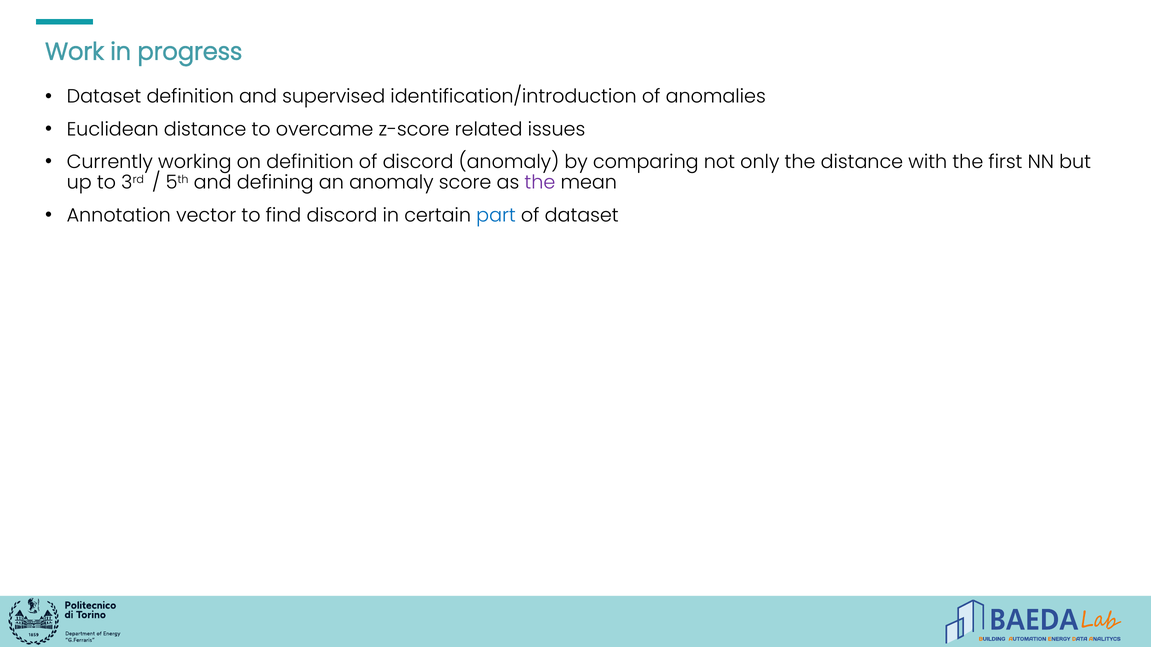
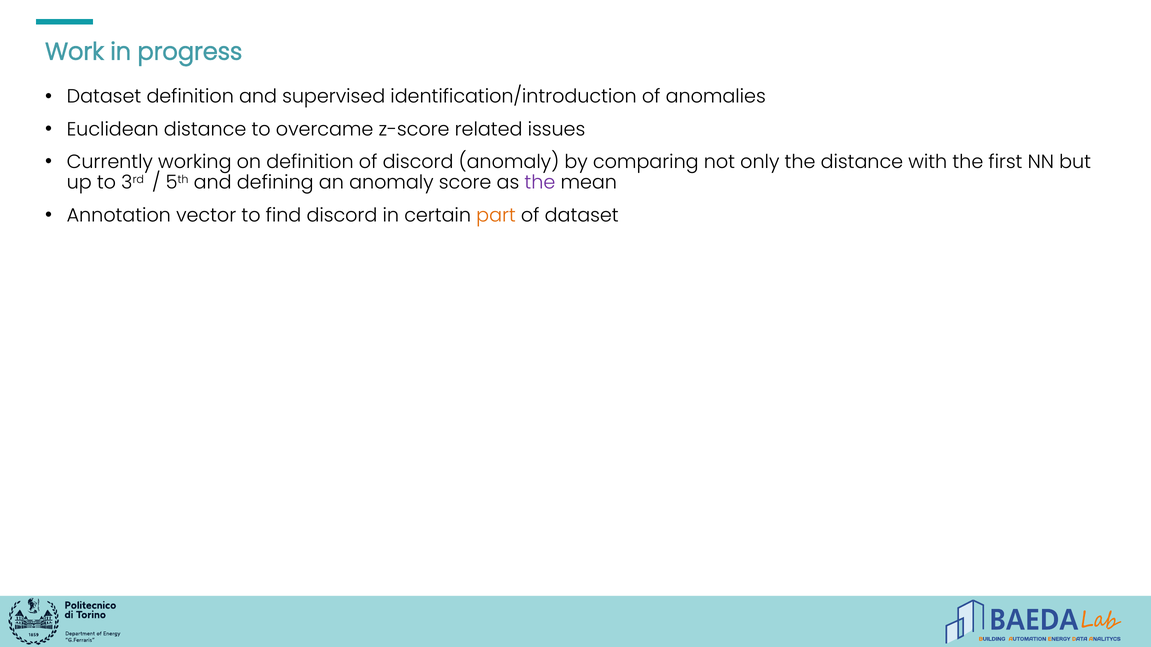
part colour: blue -> orange (496, 215)
